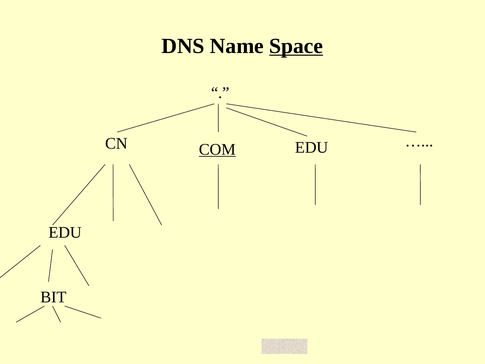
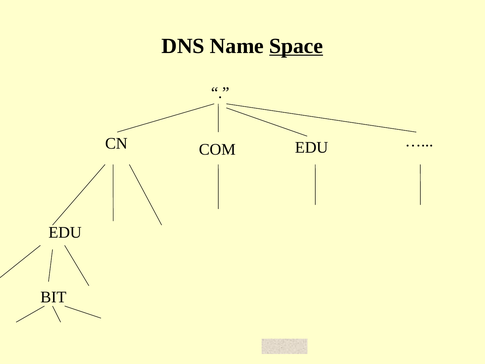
COM underline: present -> none (217, 149)
